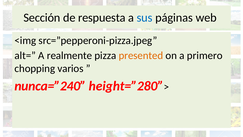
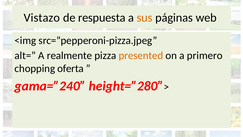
Sección: Sección -> Vistazo (42, 18)
sus colour: blue -> orange (145, 18)
varios: varios -> oferta (71, 68)
nunca=”240: nunca=”240 -> gama=”240 (50, 86)
